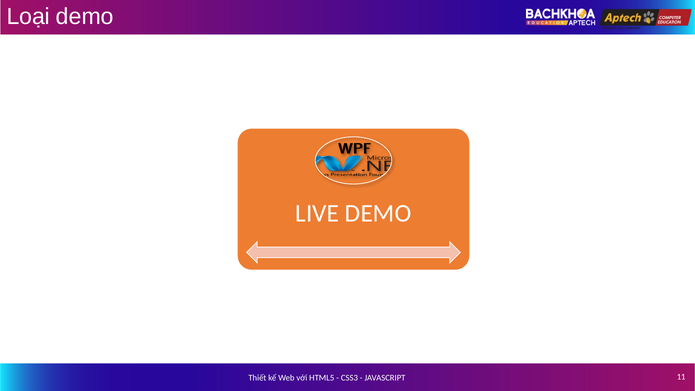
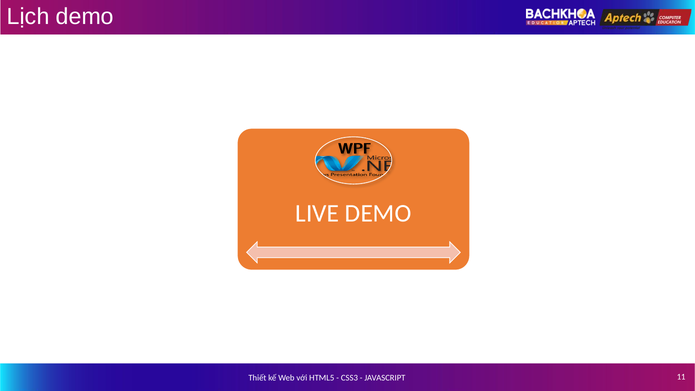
Loại: Loại -> Lịch (28, 17)
